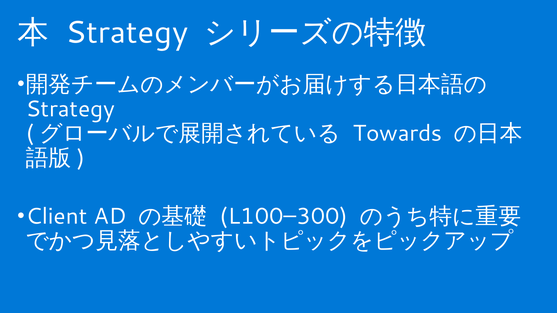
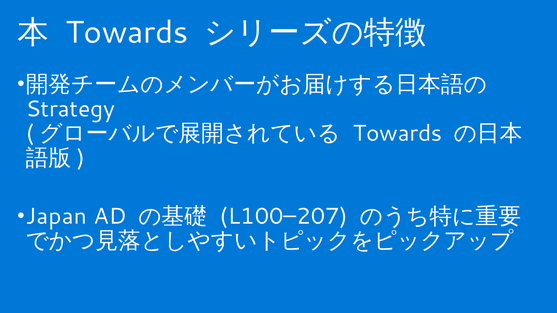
Strategy: Strategy -> Towards (127, 33)
Client: Client -> Japan (56, 216)
L100–300: L100–300 -> L100–207 (284, 216)
